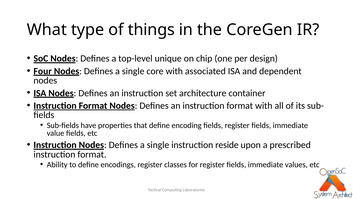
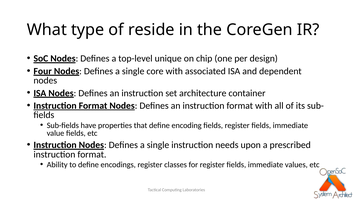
things: things -> reside (151, 30)
reside: reside -> needs (227, 145)
